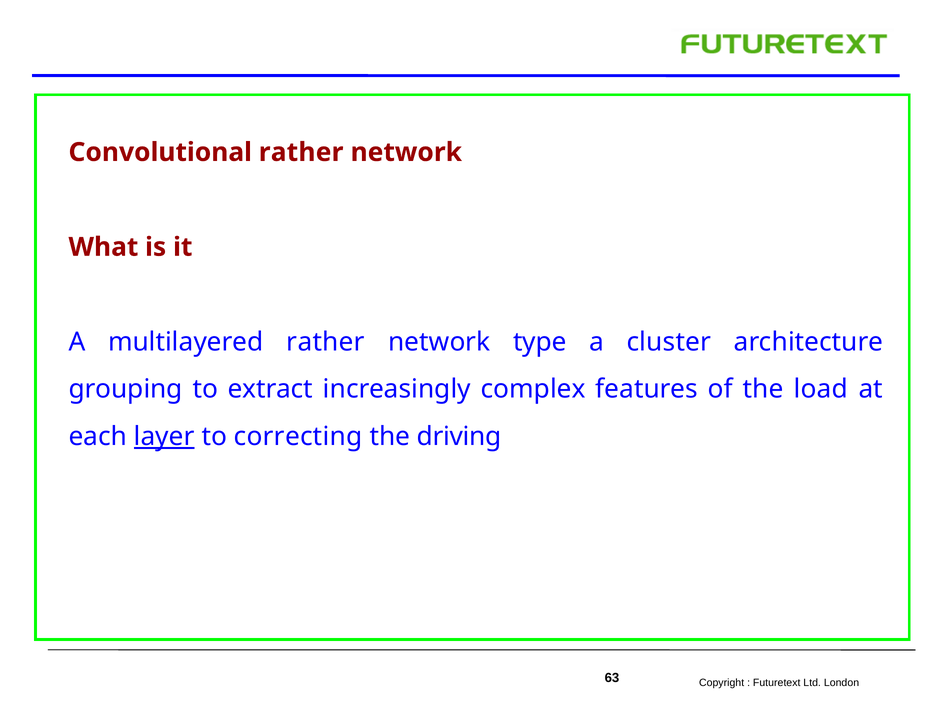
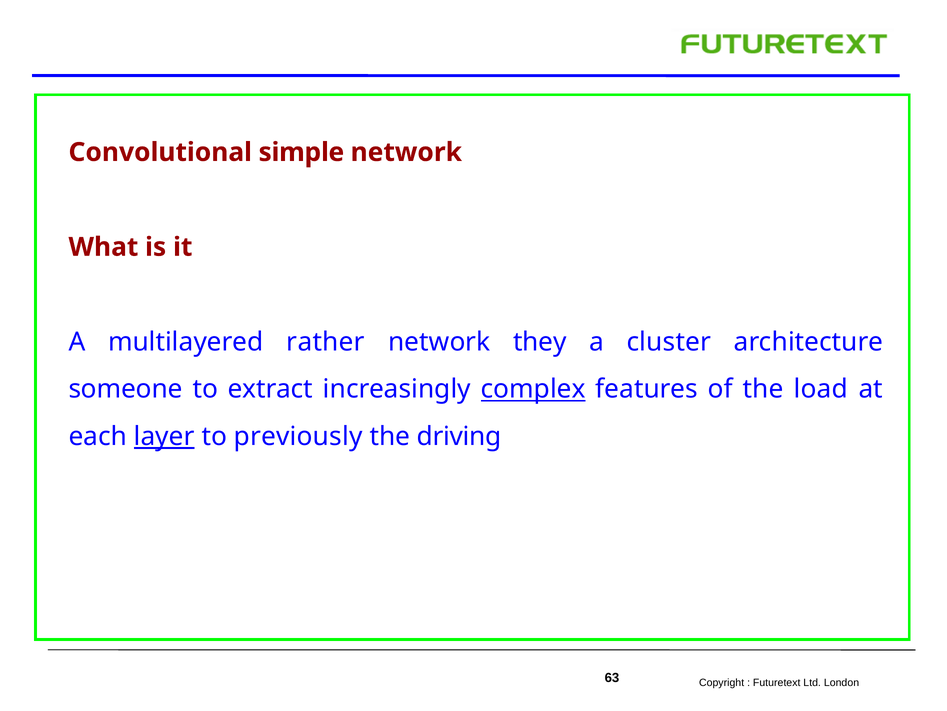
Convolutional rather: rather -> simple (301, 152)
type: type -> they (540, 342)
grouping: grouping -> someone (126, 389)
complex underline: none -> present (533, 389)
correcting: correcting -> previously (298, 436)
